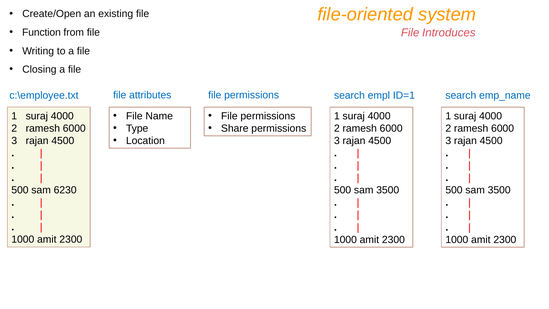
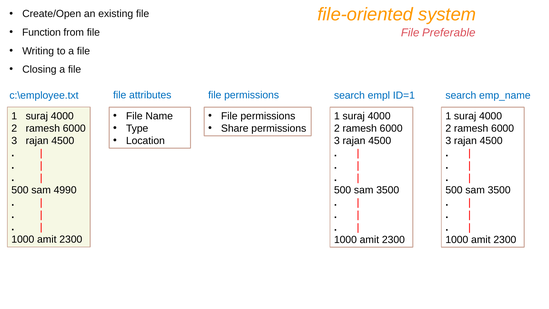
Introduces: Introduces -> Preferable (449, 33)
6230: 6230 -> 4990 (65, 190)
